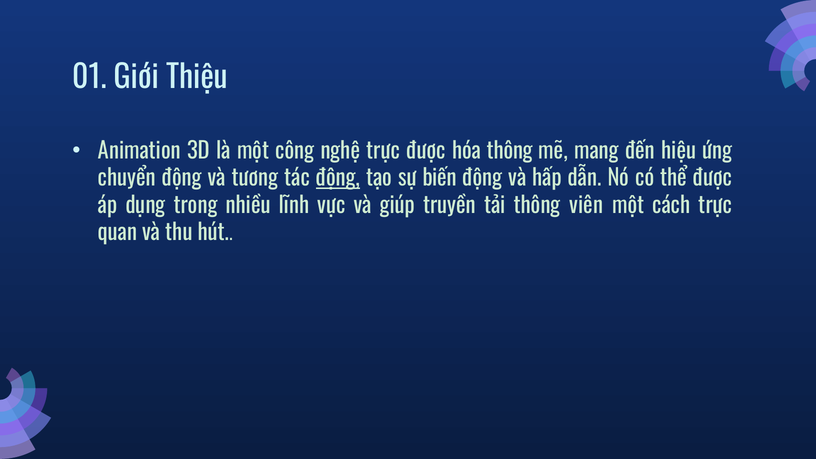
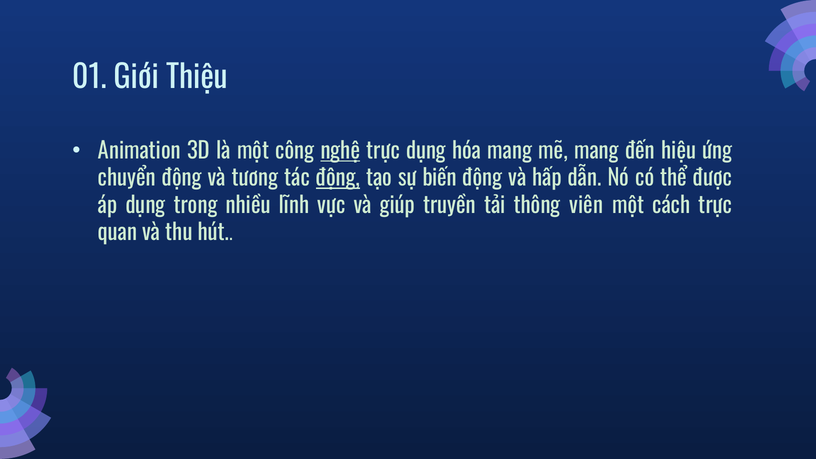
nghệ underline: none -> present (340, 151)
trực được: được -> dụng (426, 151)
hóa thông: thông -> mang (510, 151)
